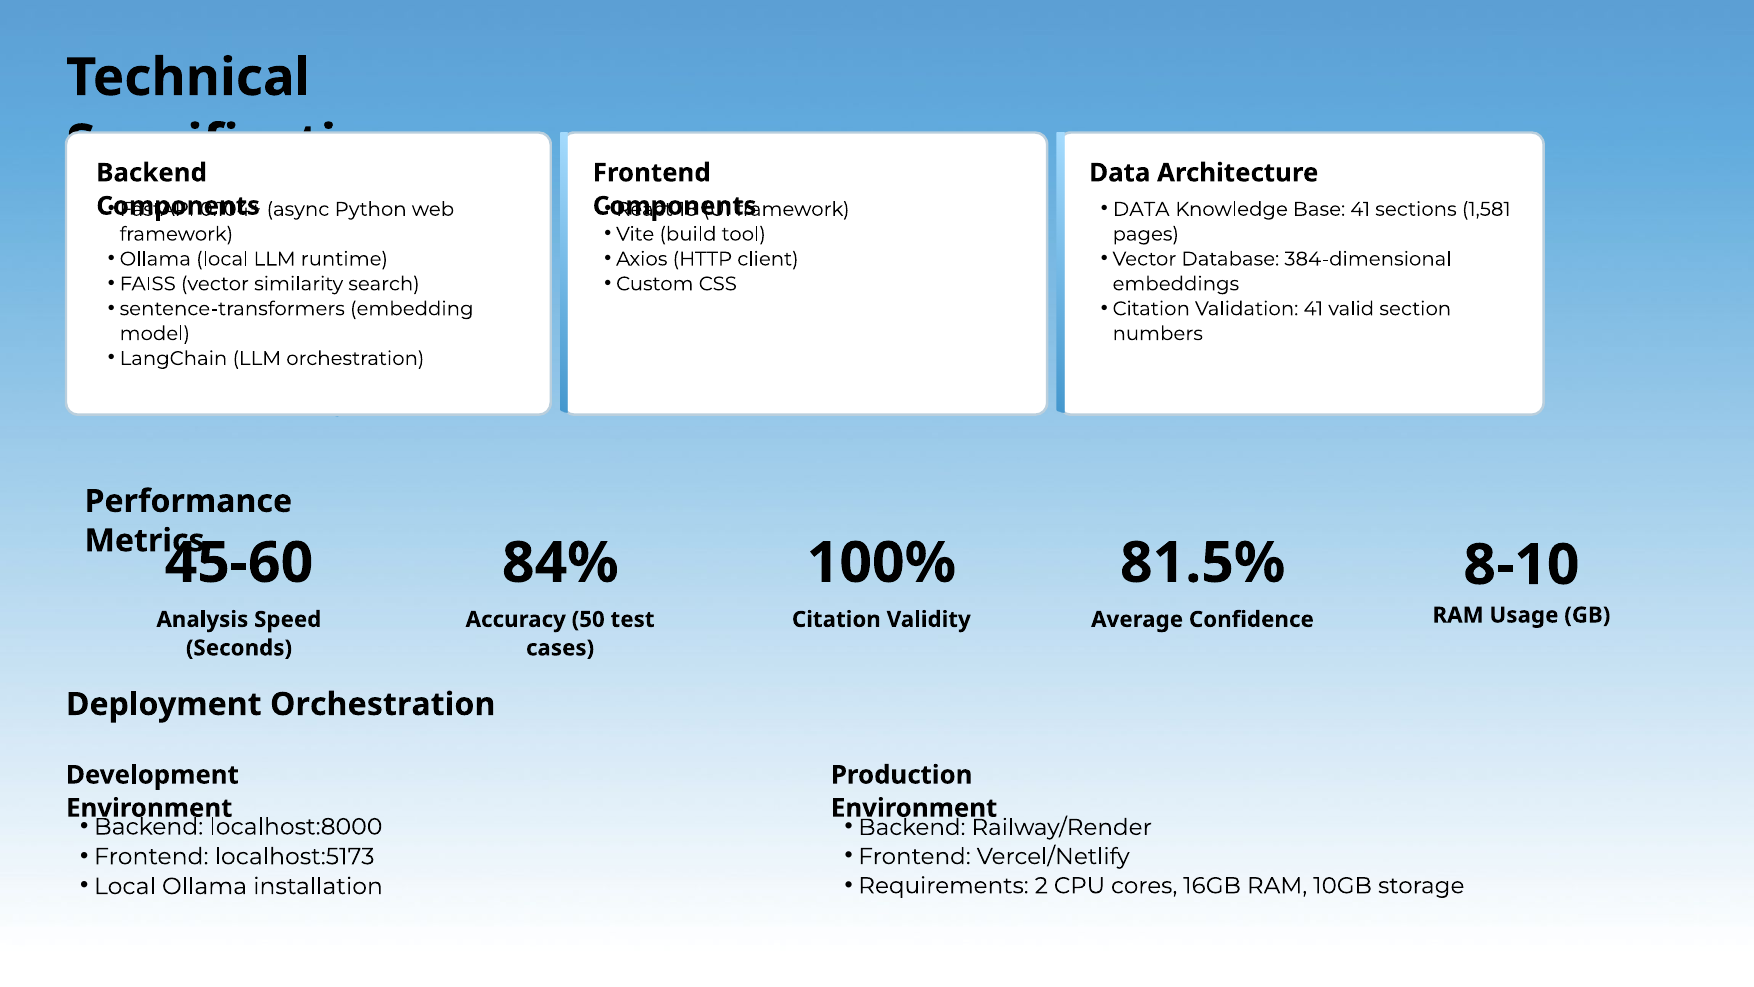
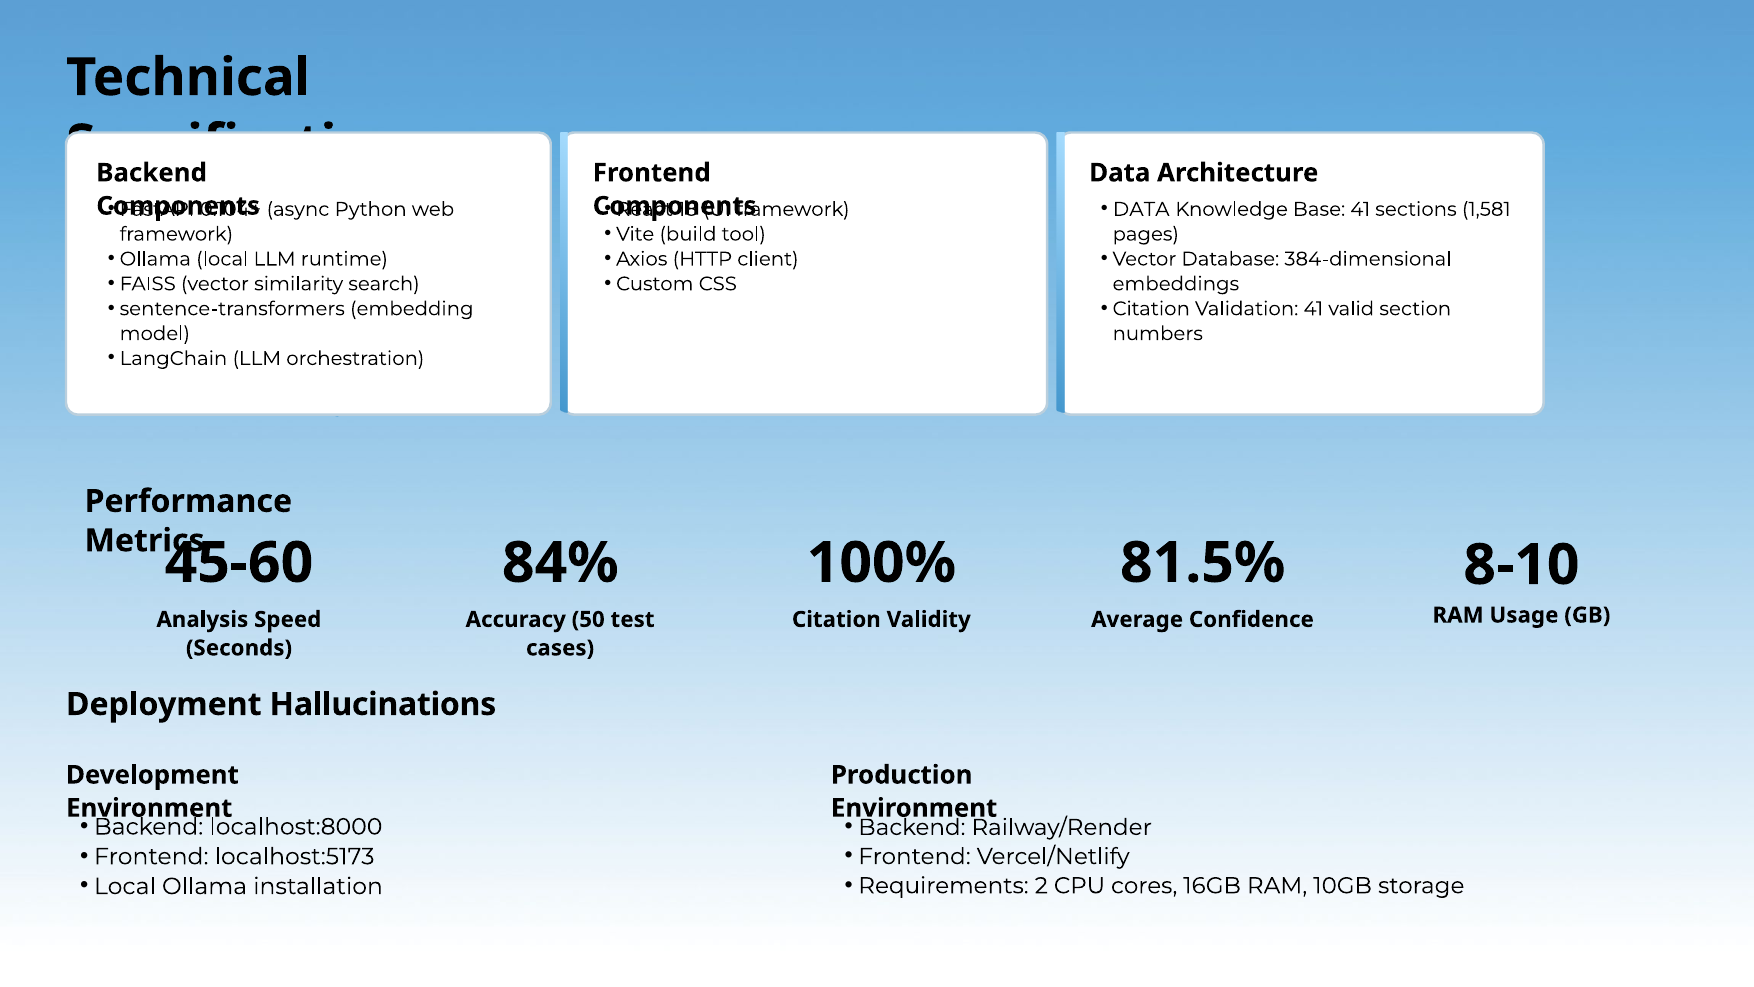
Deployment Orchestration: Orchestration -> Hallucinations (383, 704)
